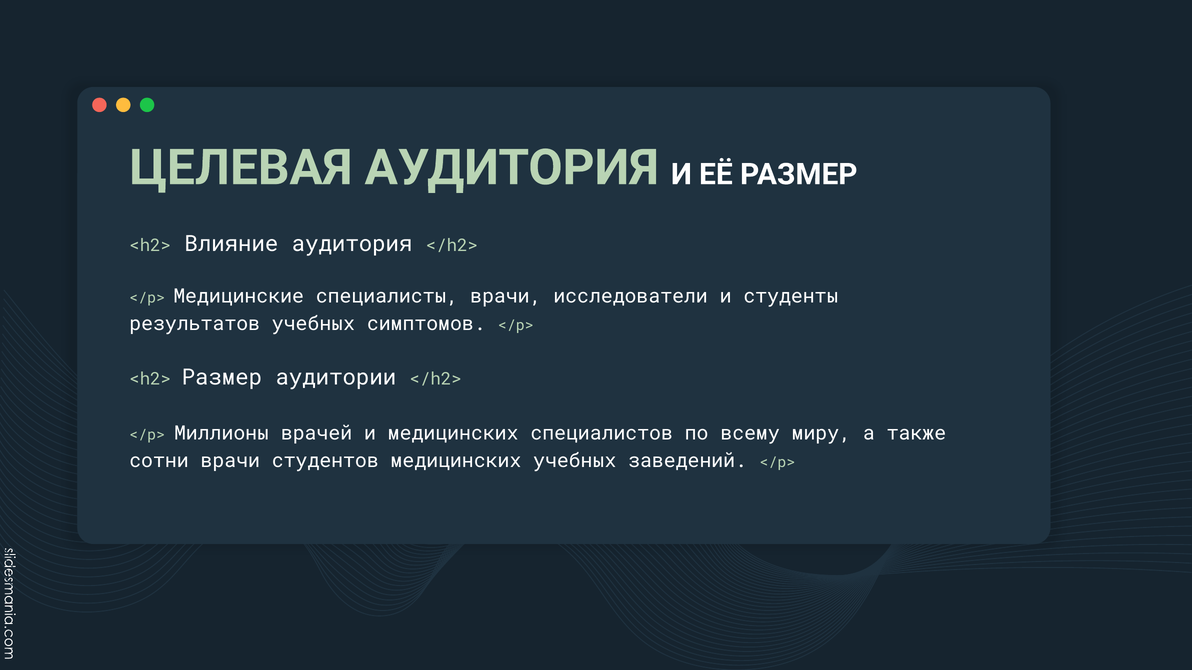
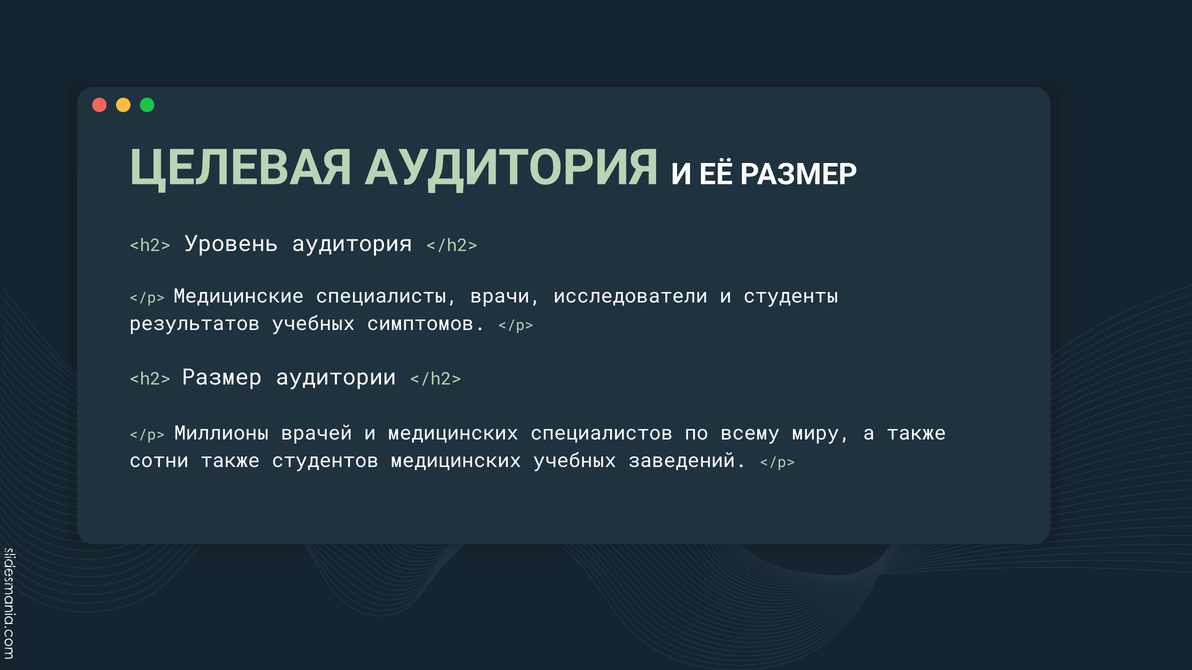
Влияние: Влияние -> Уровень (231, 244)
сотни врачи: врачи -> также (230, 461)
